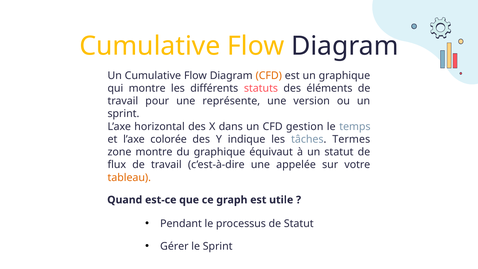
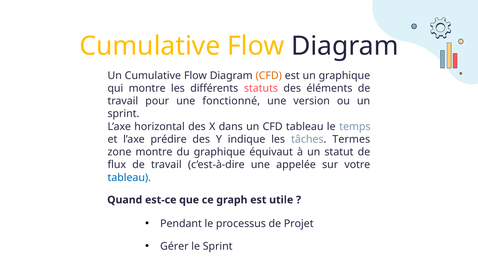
représente: représente -> fonctionné (231, 101)
CFD gestion: gestion -> tableau (305, 126)
colorée: colorée -> prédire (169, 139)
tableau colour: orange -> blue (129, 177)
de Statut: Statut -> Projet (299, 224)
